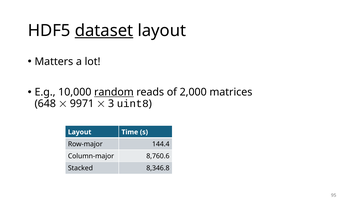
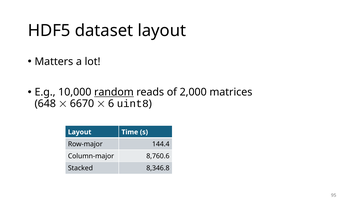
dataset underline: present -> none (104, 31)
9971: 9971 -> 6670 (82, 104)
3: 3 -> 6 (111, 104)
